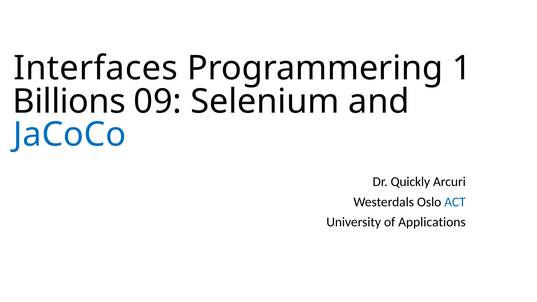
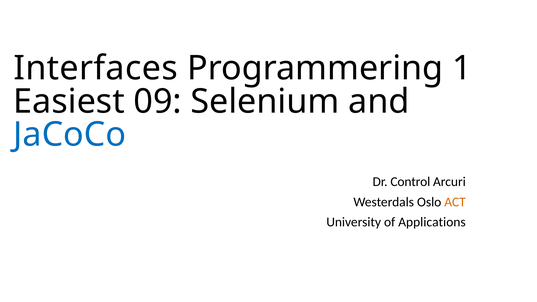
Billions: Billions -> Easiest (69, 102)
Quickly: Quickly -> Control (410, 182)
ACT colour: blue -> orange (455, 202)
